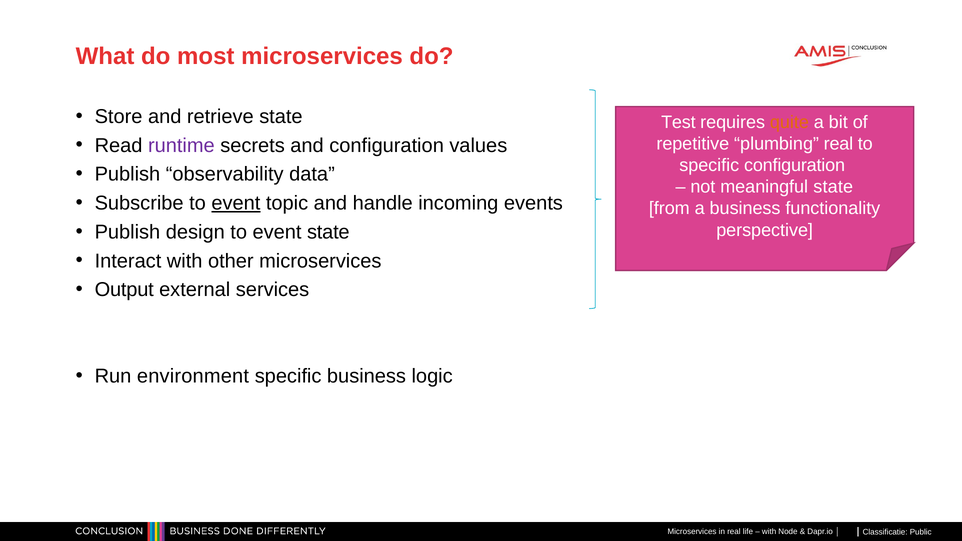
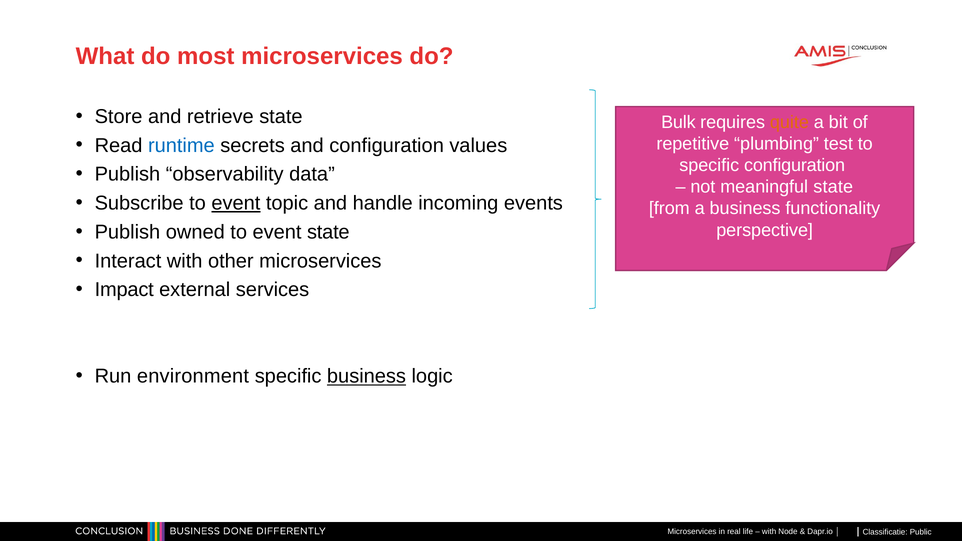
Test: Test -> Bulk (678, 122)
runtime colour: purple -> blue (181, 146)
plumbing real: real -> test (838, 144)
design: design -> owned (195, 232)
Output: Output -> Impact (124, 290)
business underline: none -> present (366, 376)
